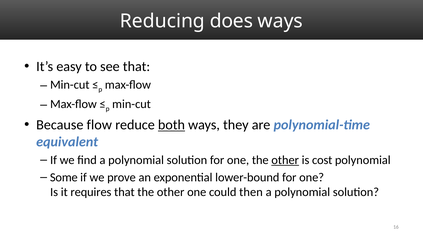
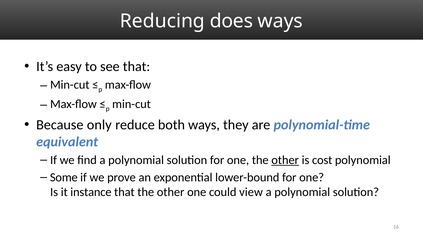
flow: flow -> only (99, 125)
both underline: present -> none (171, 125)
requires: requires -> instance (91, 192)
then: then -> view (251, 192)
